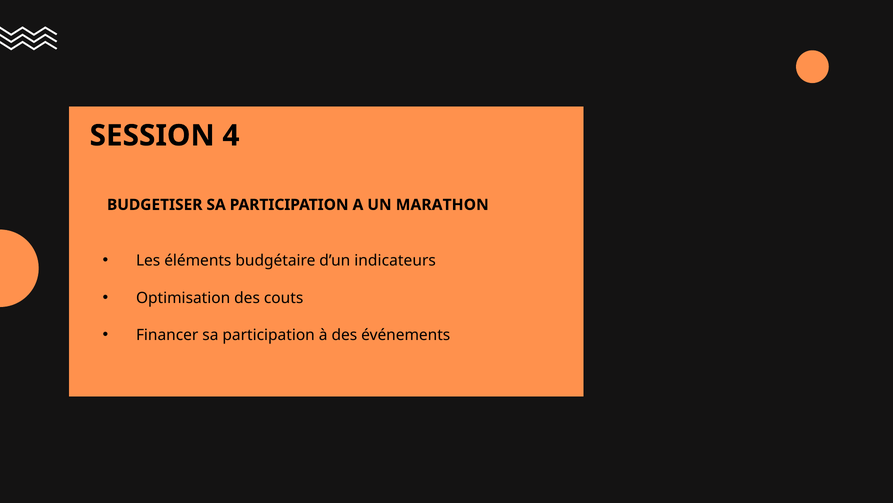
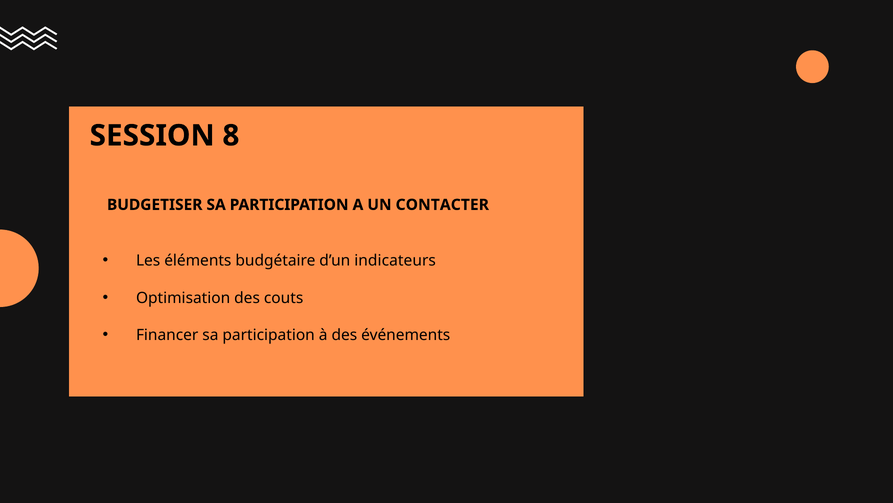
4: 4 -> 8 (231, 135)
MARATHON: MARATHON -> CONTACTER (442, 204)
